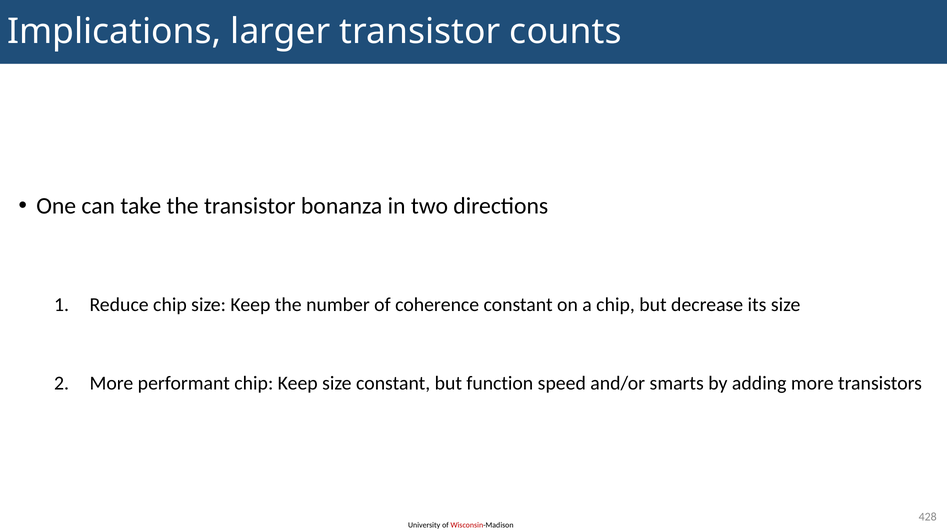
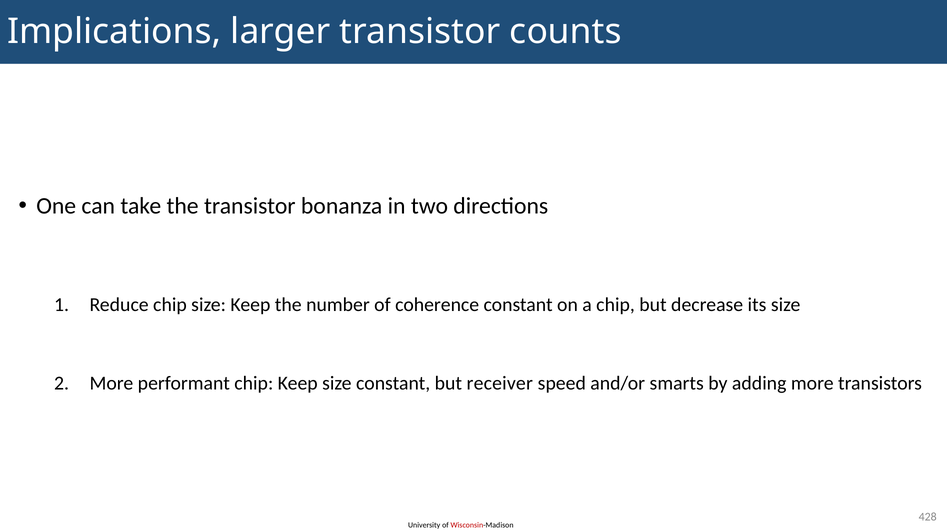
function: function -> receiver (500, 384)
